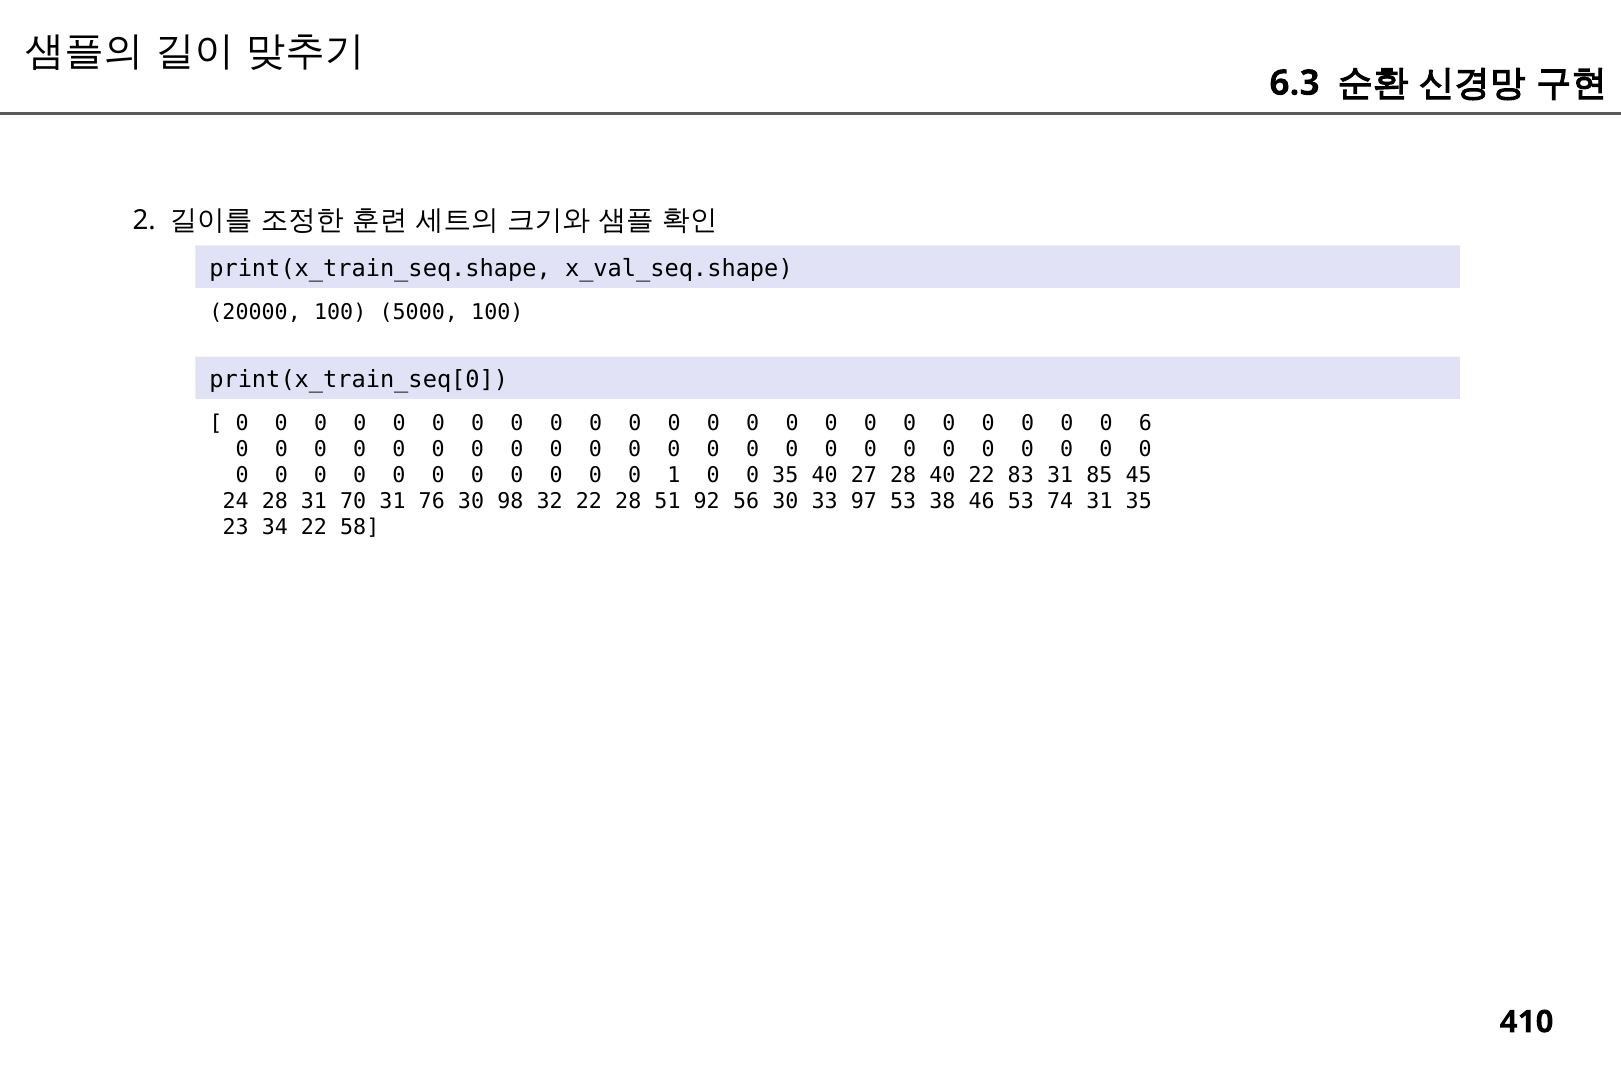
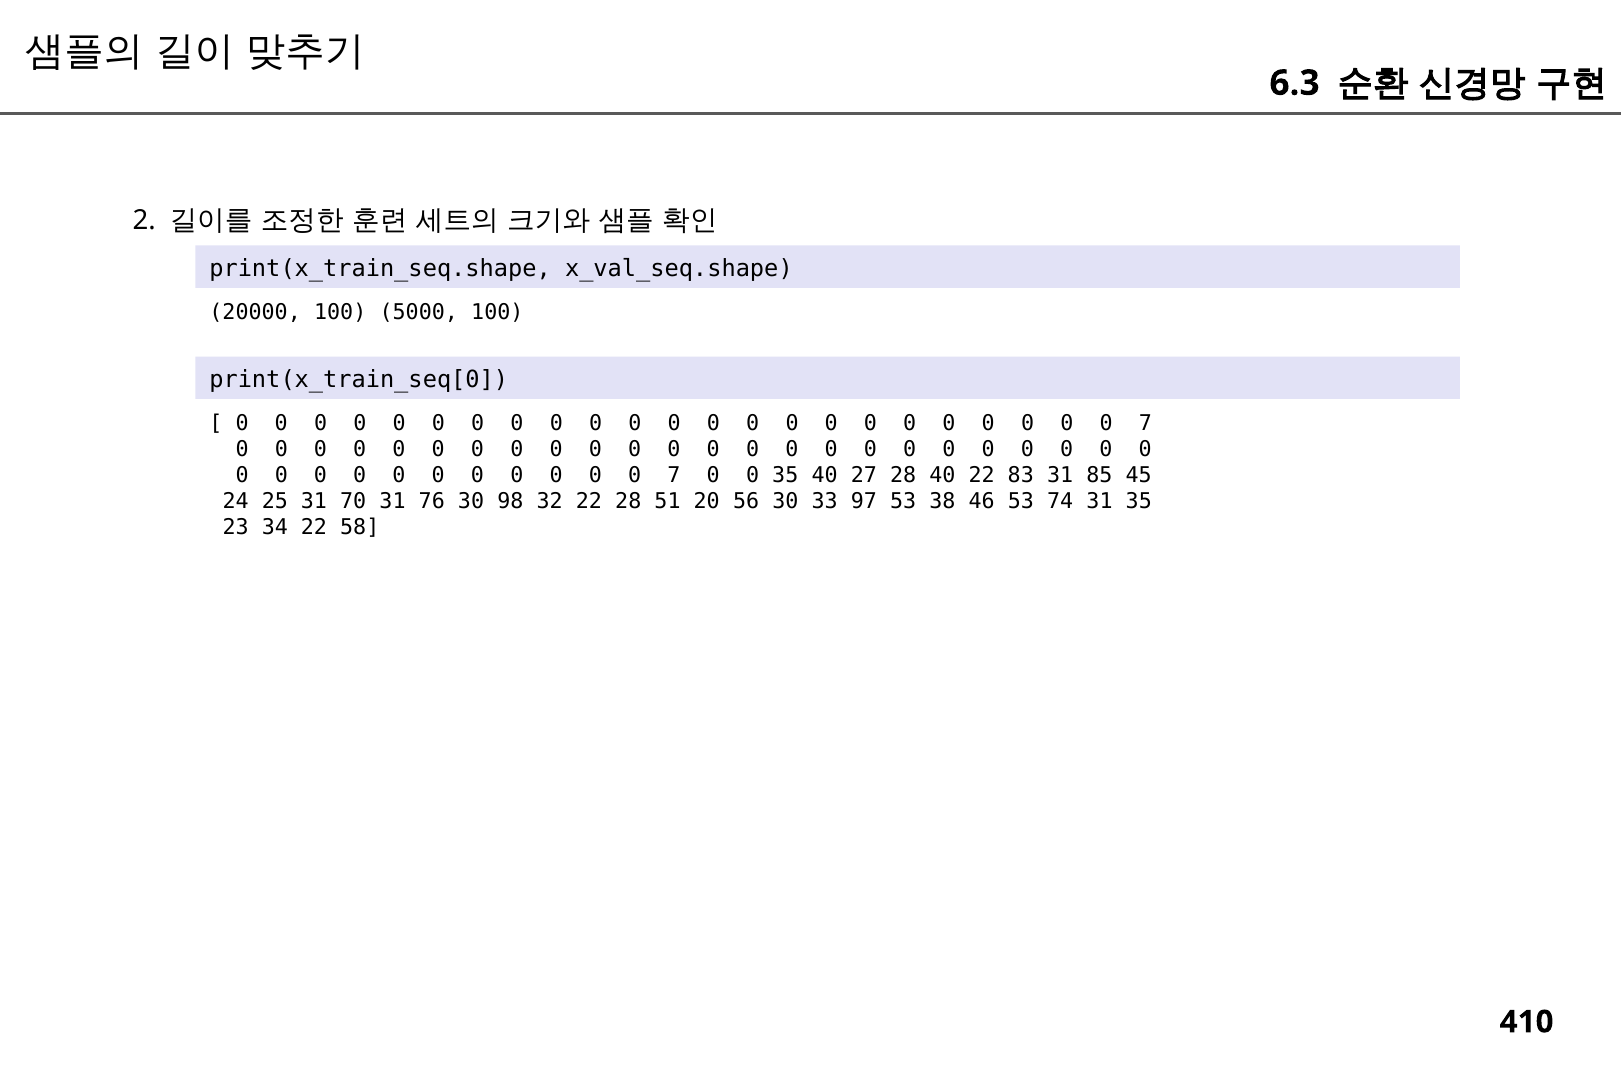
6: 6 -> 7 (1145, 423)
1: 1 -> 7 (674, 475)
24 28: 28 -> 25 (275, 502)
92: 92 -> 20 (707, 502)
